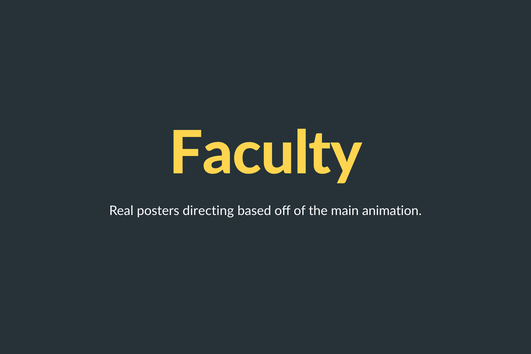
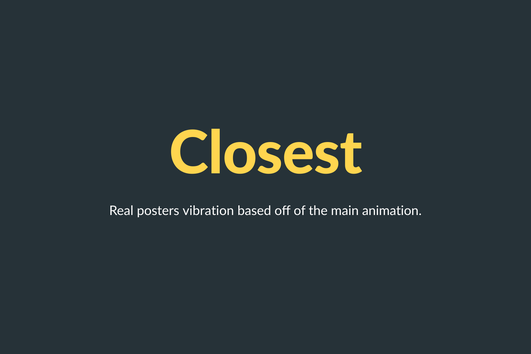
Faculty: Faculty -> Closest (266, 154)
directing: directing -> vibration (208, 211)
